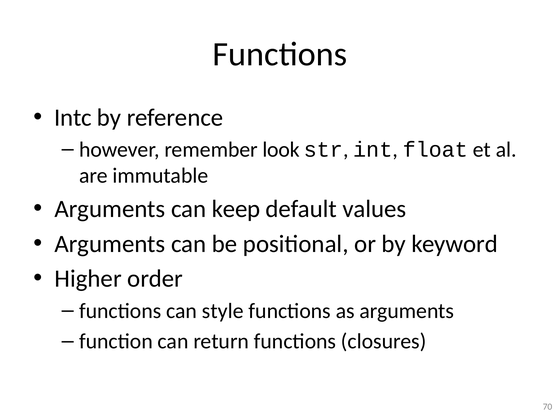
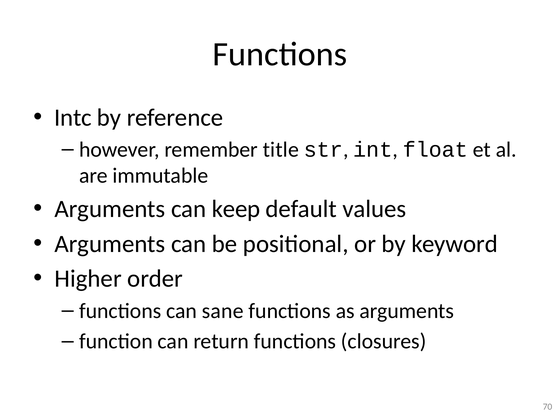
look: look -> title (281, 150)
style: style -> sane (223, 311)
